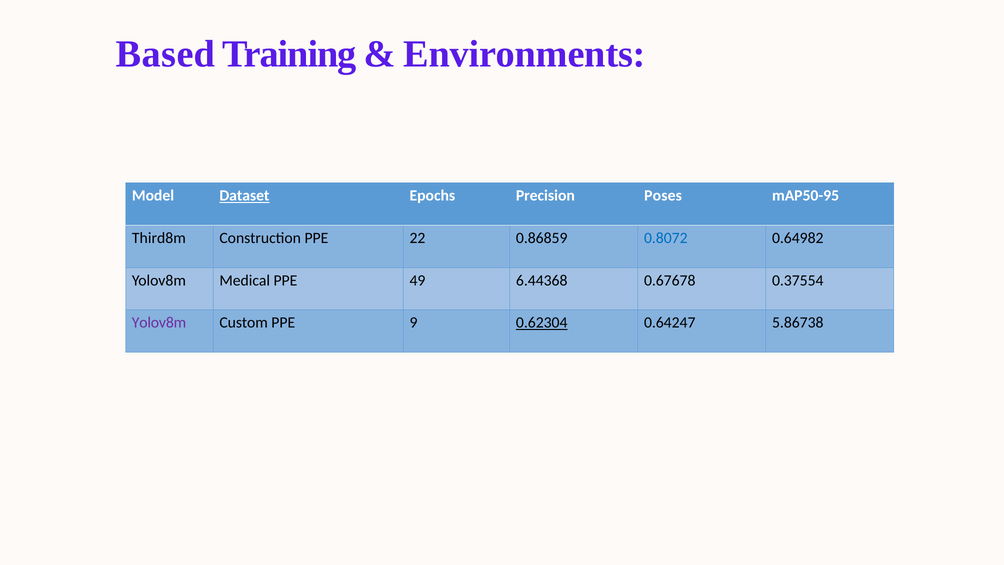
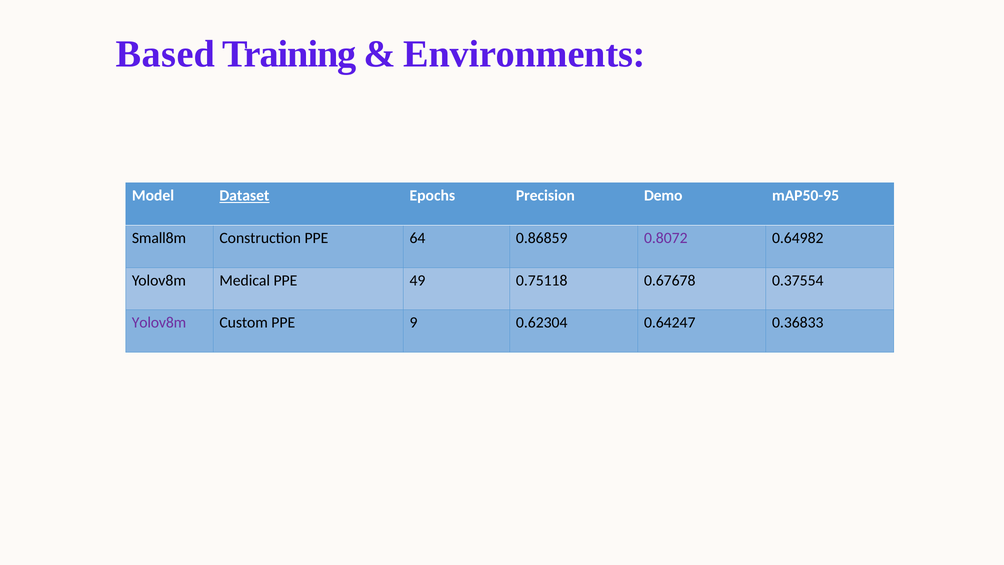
Poses: Poses -> Demo (663, 196)
Third8m: Third8m -> Small8m (159, 238)
22: 22 -> 64 (417, 238)
0.8072 colour: blue -> purple (666, 238)
6.44368: 6.44368 -> 0.75118 (542, 280)
0.62304 underline: present -> none (542, 323)
5.86738: 5.86738 -> 0.36833 (798, 323)
